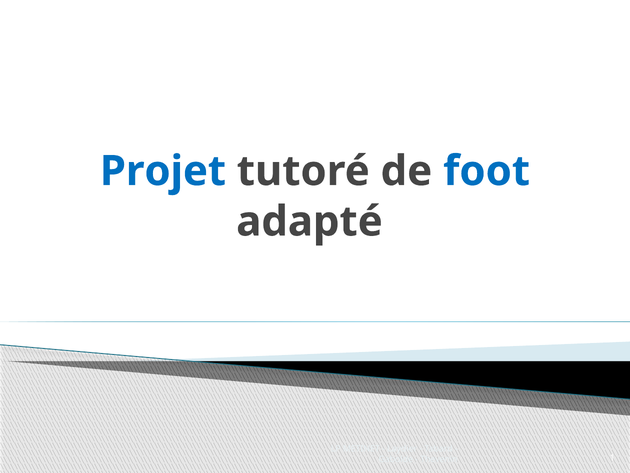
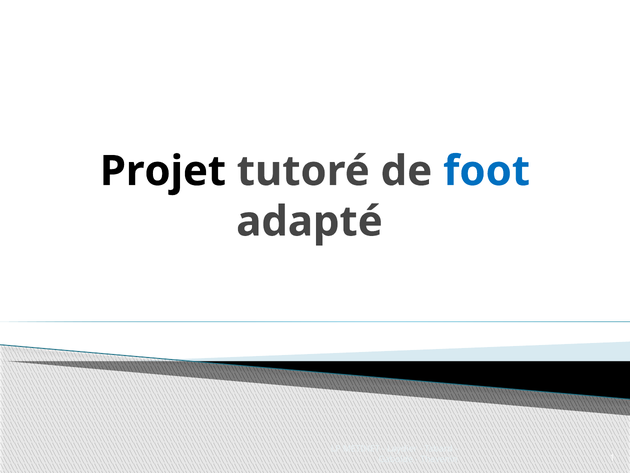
Projet colour: blue -> black (163, 171)
